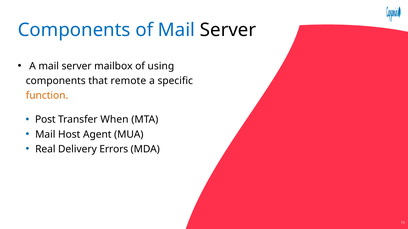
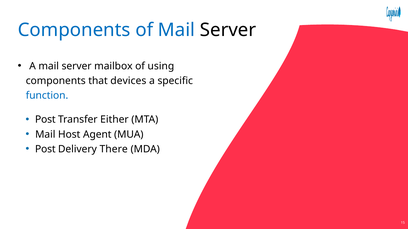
remote: remote -> devices (128, 81)
function colour: orange -> blue (47, 96)
When: When -> Either (114, 120)
Real: Real -> Post (45, 149)
Errors: Errors -> There (114, 149)
